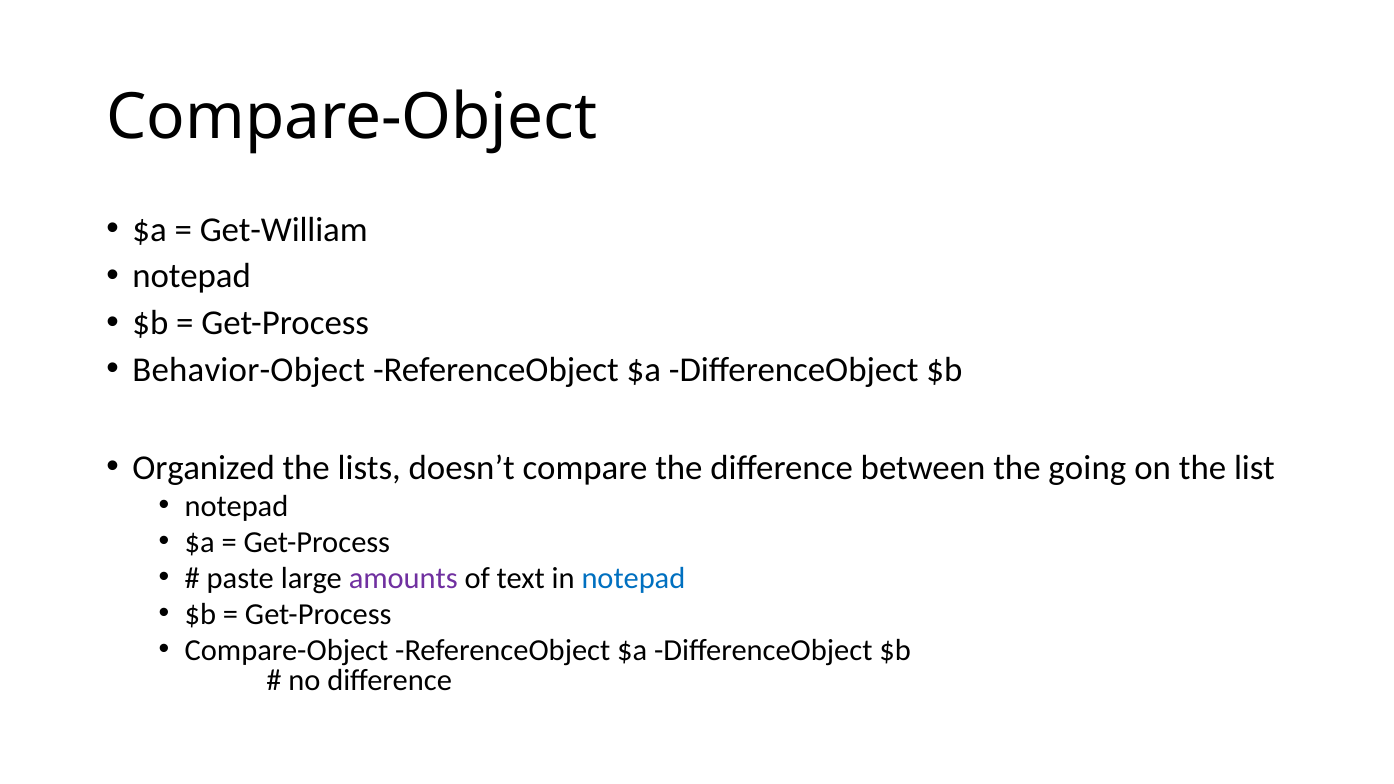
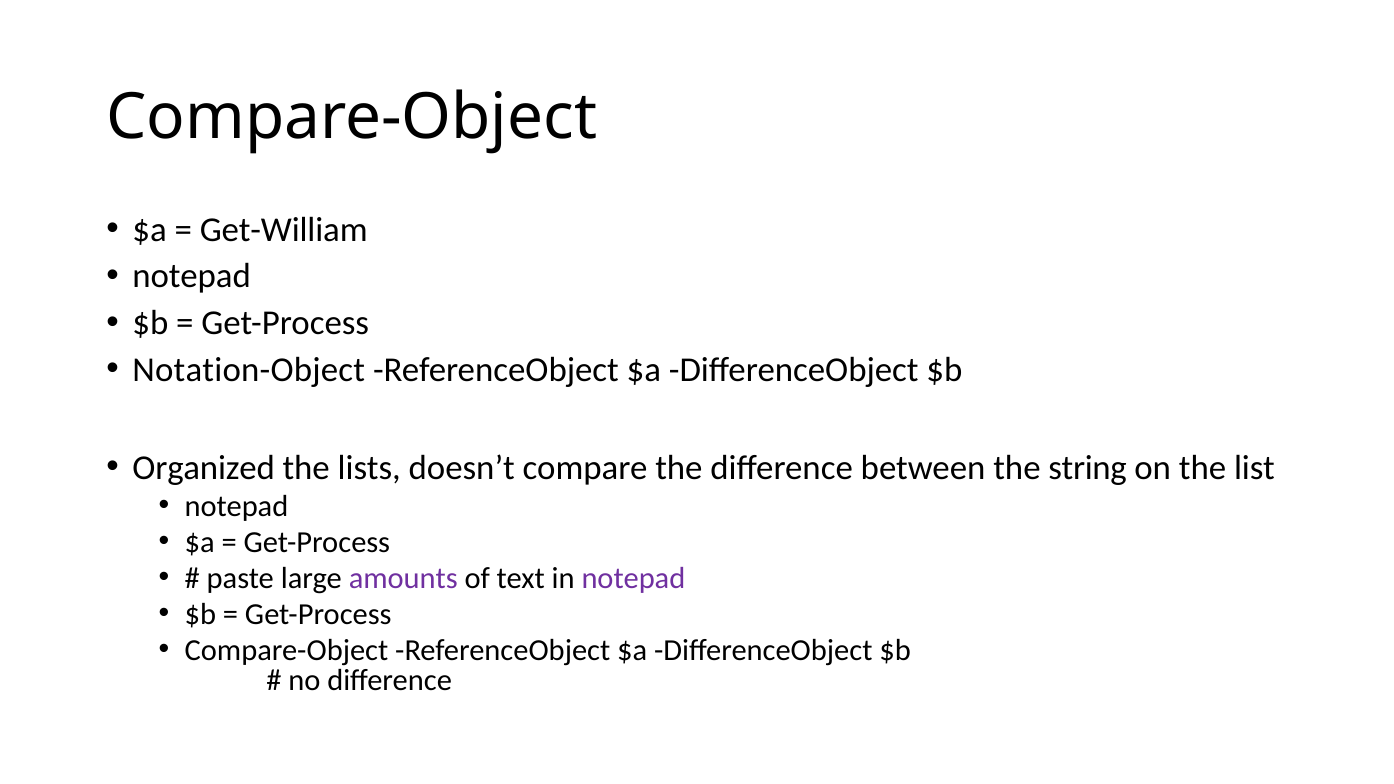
Behavior-Object: Behavior-Object -> Notation-Object (249, 370)
going: going -> string (1088, 468)
notepad colour: blue -> purple (633, 579)
